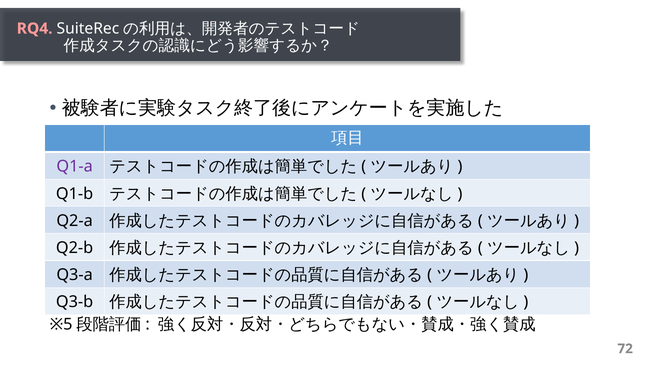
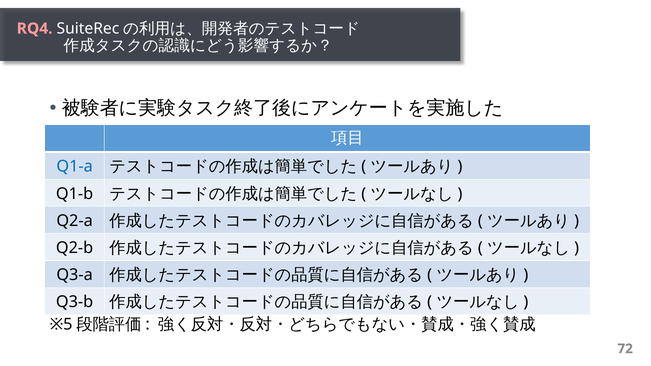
Q1-a colour: purple -> blue (75, 167)
